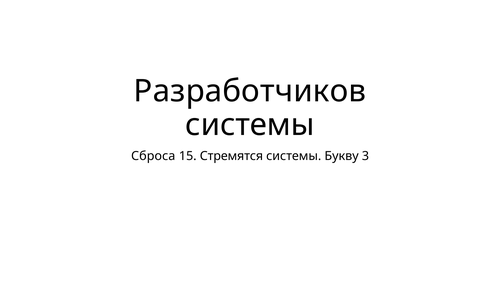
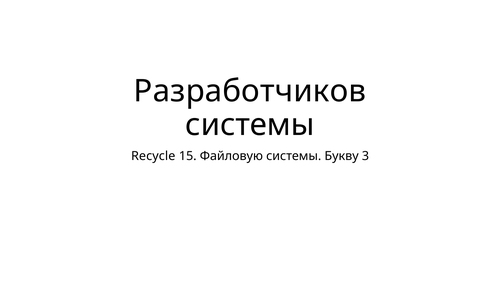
Сброса: Сброса -> Recycle (153, 156)
Стремятся: Стремятся -> Файловую (231, 156)
